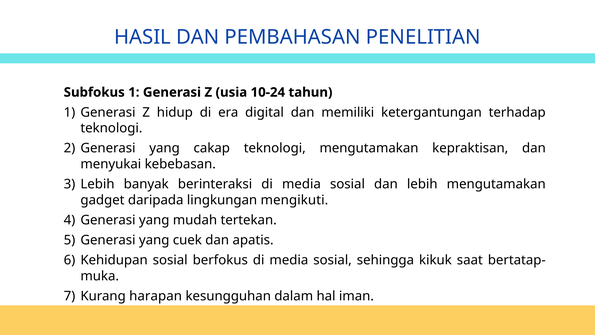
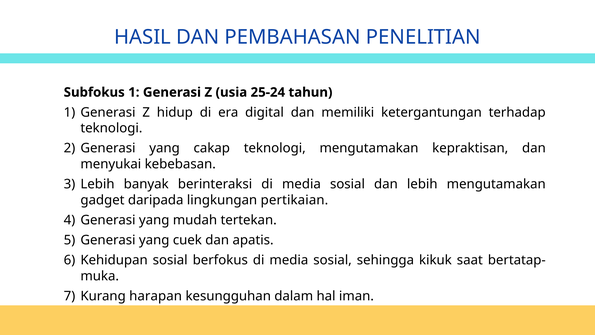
10-24: 10-24 -> 25-24 (268, 92)
mengikuti: mengikuti -> pertikaian (294, 200)
